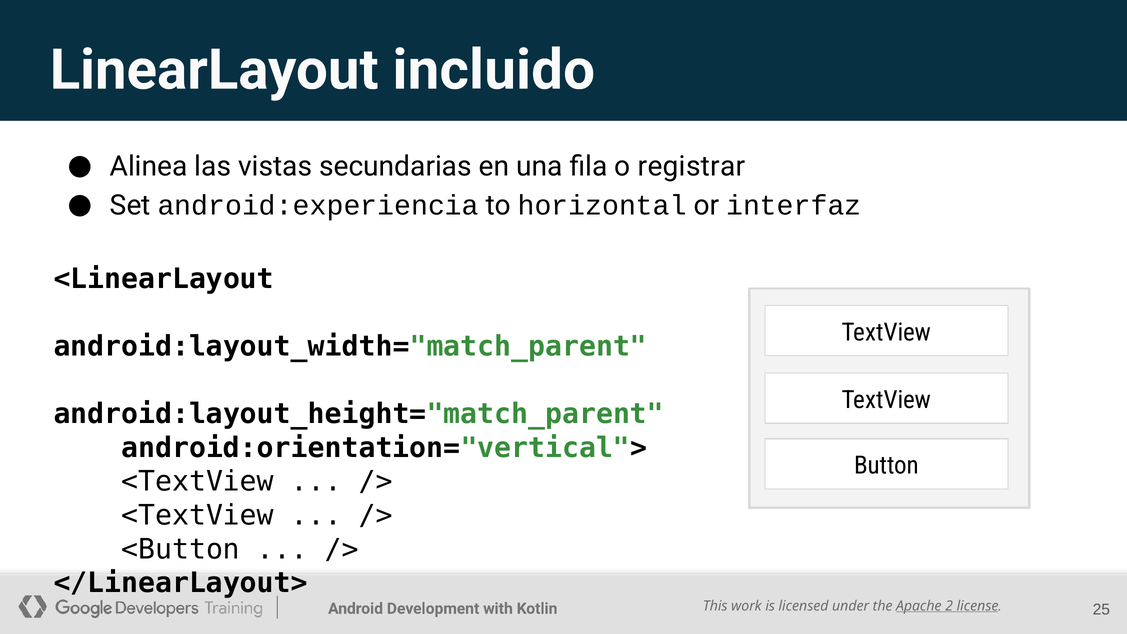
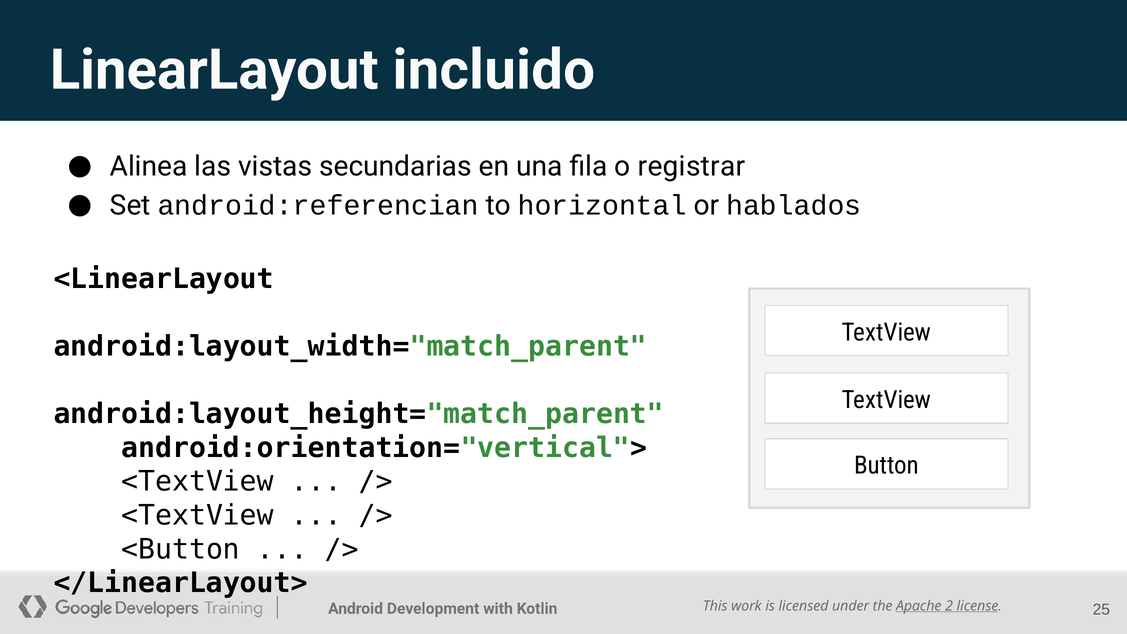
android:experiencia: android:experiencia -> android:referencian (318, 205)
interfaz: interfaz -> hablados (794, 205)
